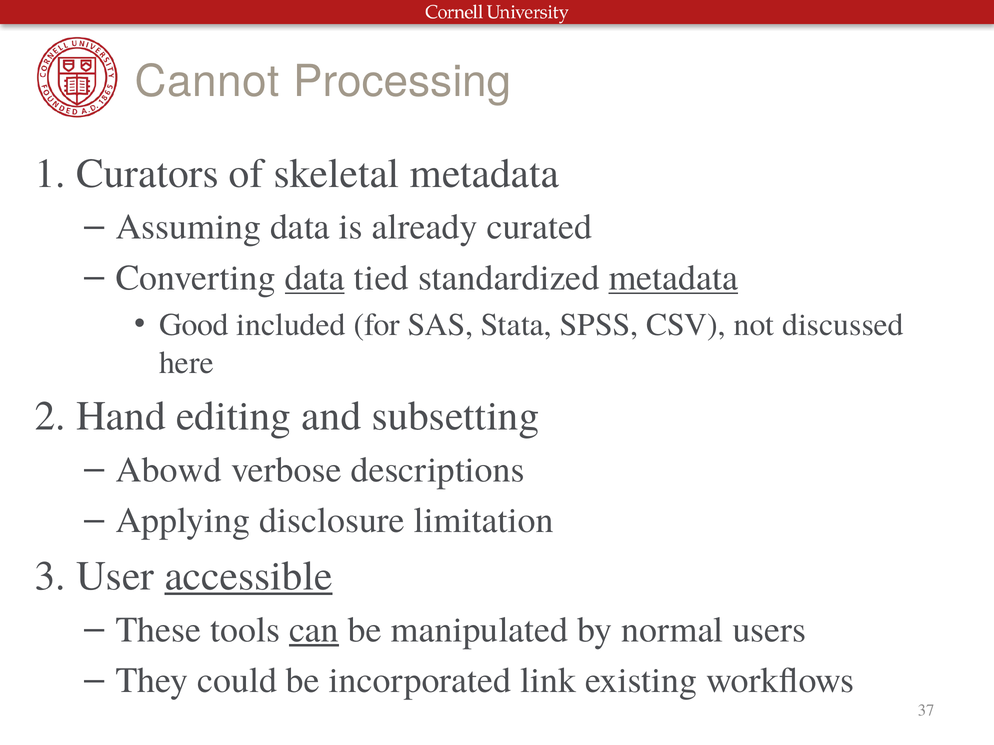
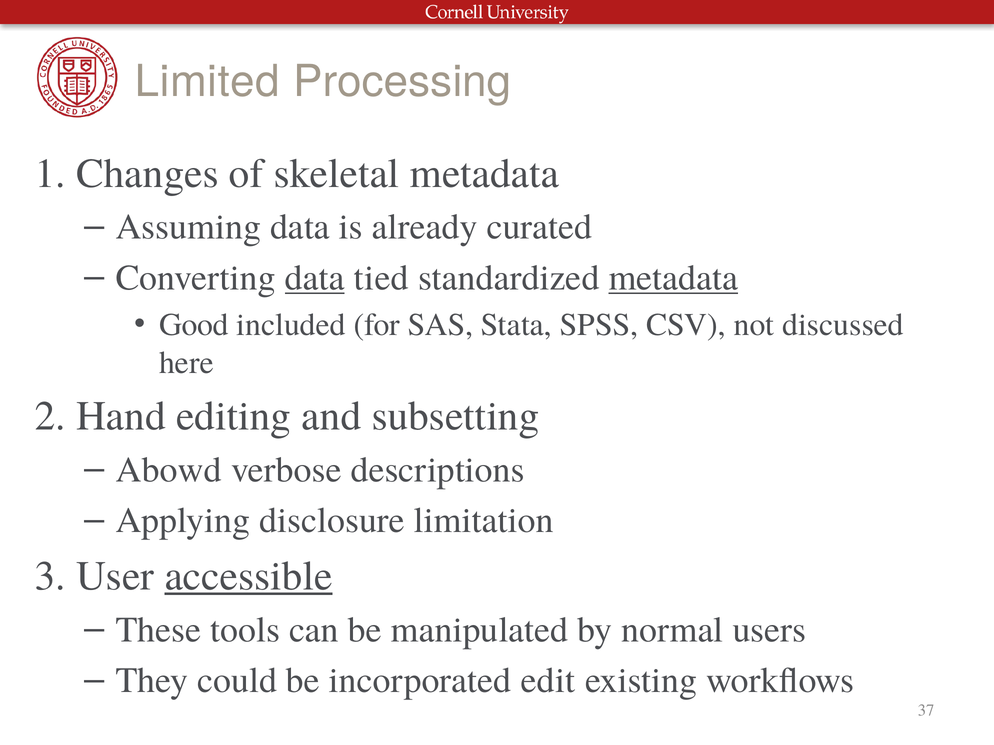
Cannot: Cannot -> Limited (207, 82)
Curators: Curators -> Changes (147, 174)
can underline: present -> none (314, 630)
link: link -> edit (548, 681)
